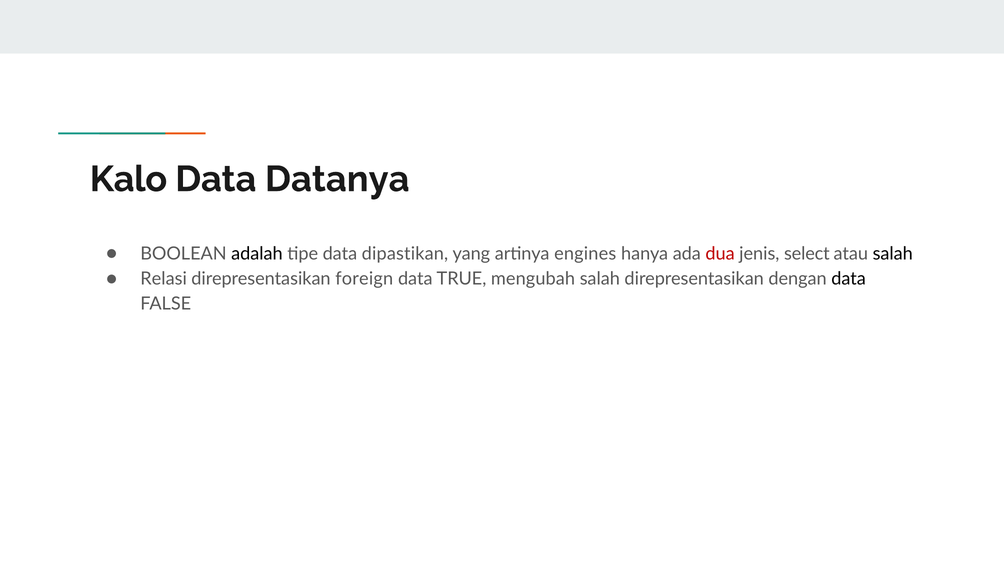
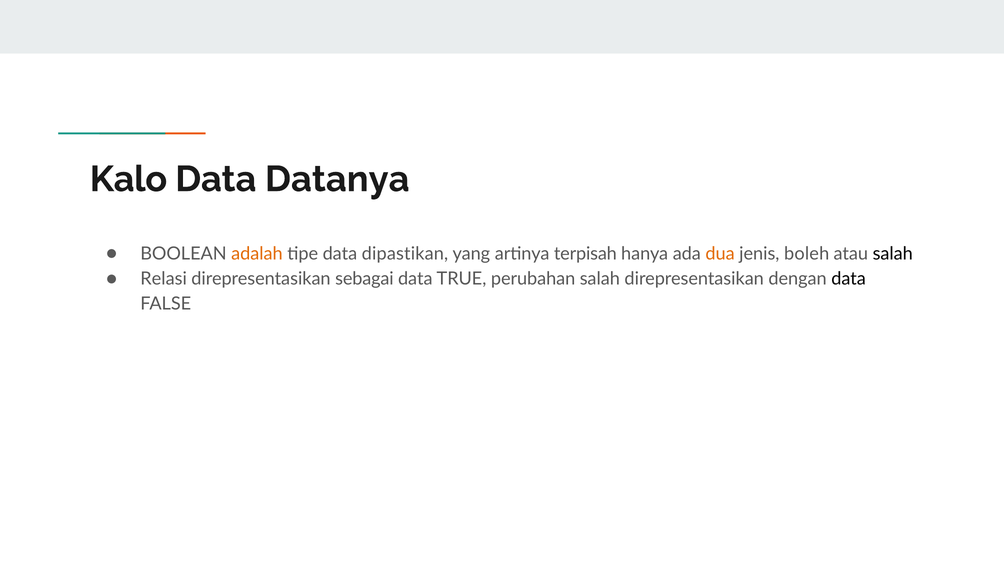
adalah colour: black -> orange (257, 254)
engines: engines -> terpisah (585, 254)
dua colour: red -> orange (720, 254)
select: select -> boleh (807, 254)
foreign: foreign -> sebagai (364, 279)
mengubah: mengubah -> perubahan (533, 279)
